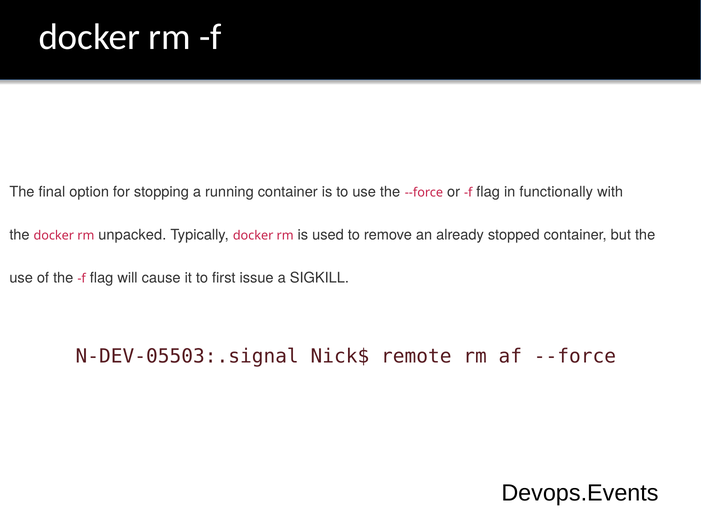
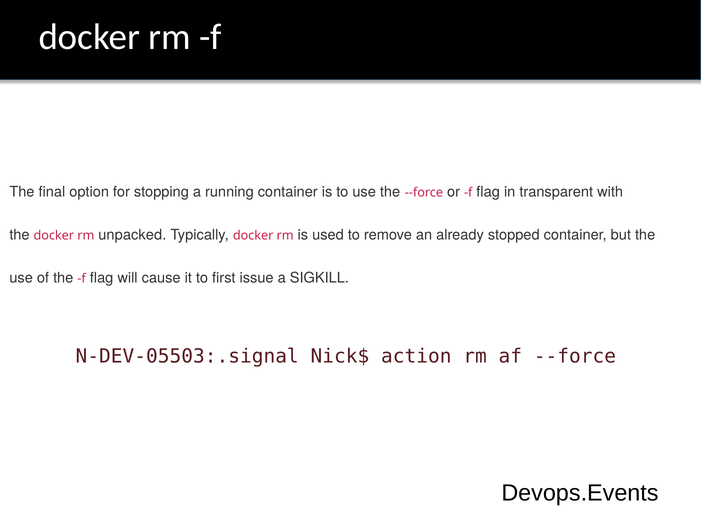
functionally: functionally -> transparent (556, 192)
remote: remote -> action (416, 356)
